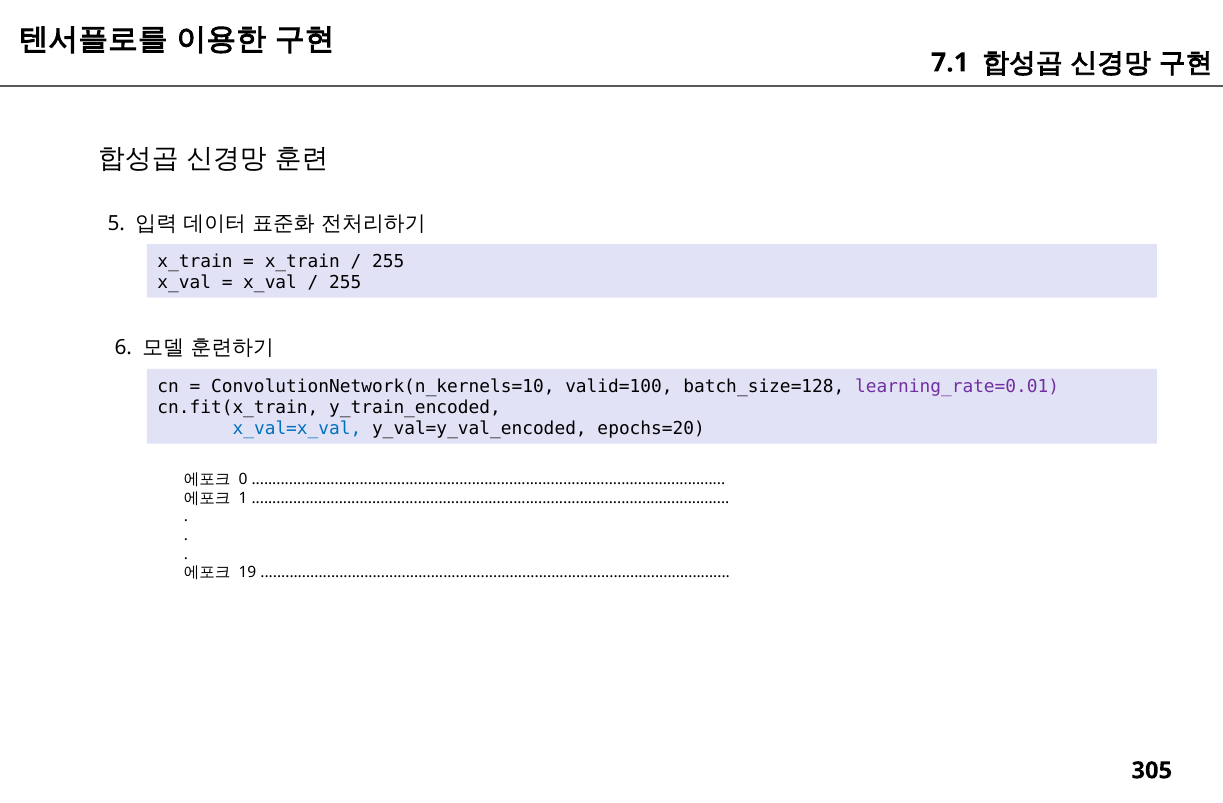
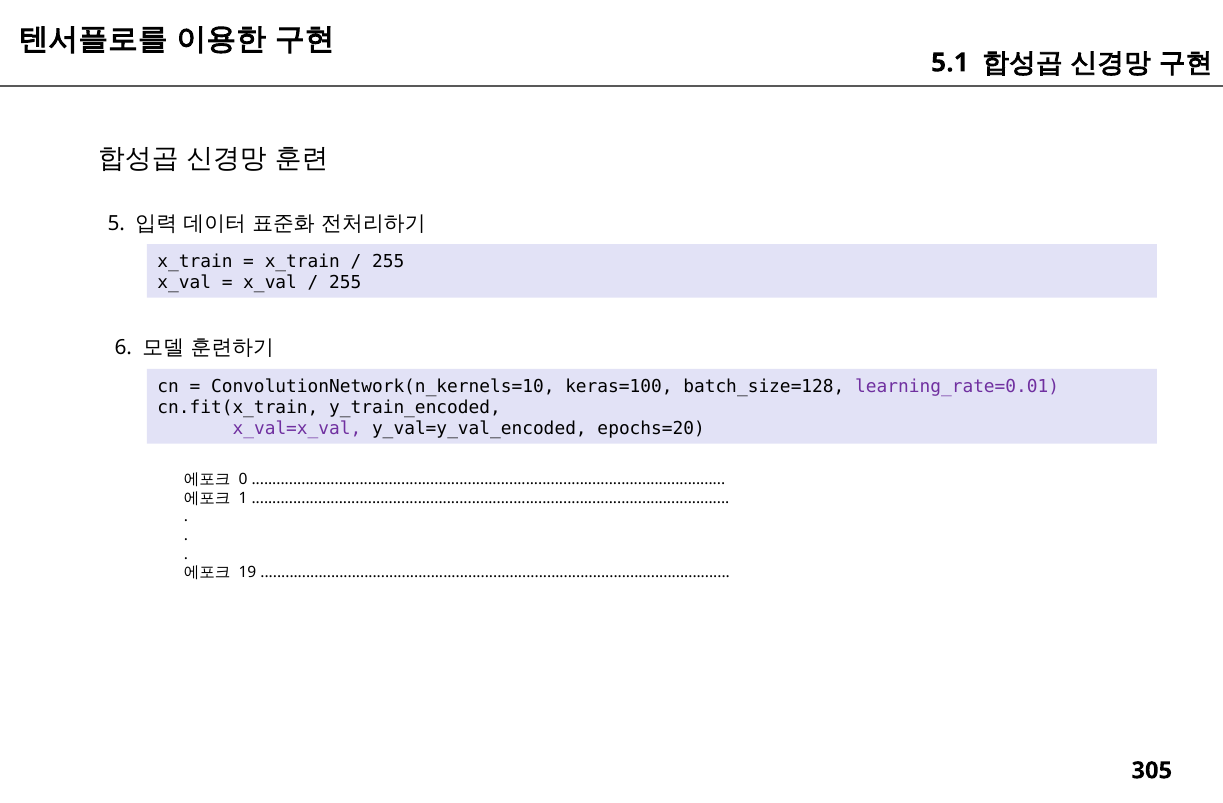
7.1: 7.1 -> 5.1 (950, 63)
valid=100: valid=100 -> keras=100 (619, 386)
x_val=x_val colour: blue -> purple (297, 429)
